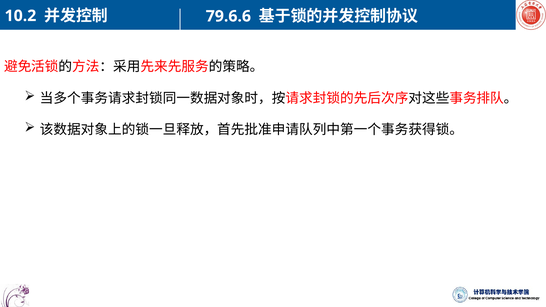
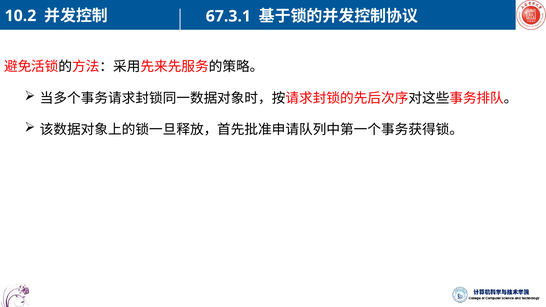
79.6.6: 79.6.6 -> 67.3.1 (228, 16)
